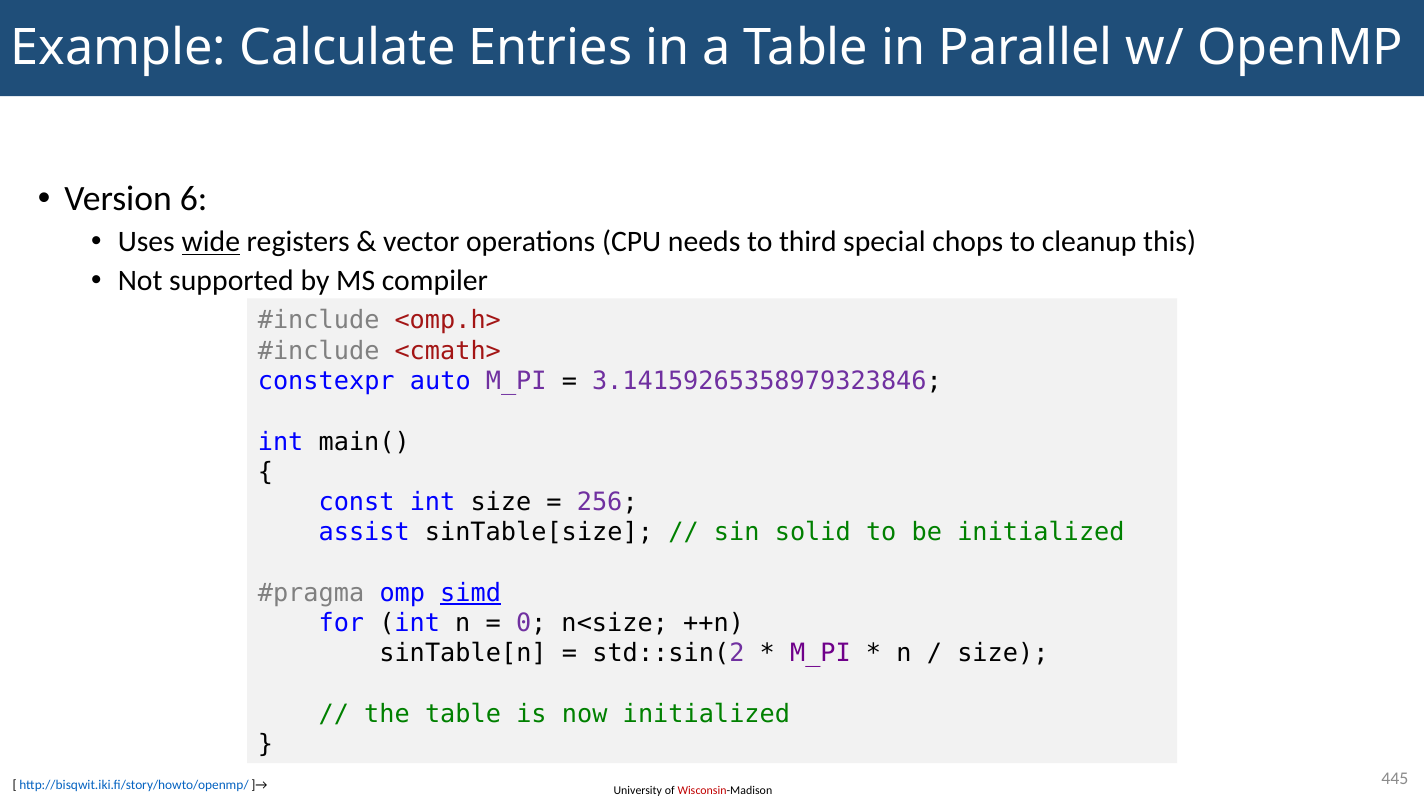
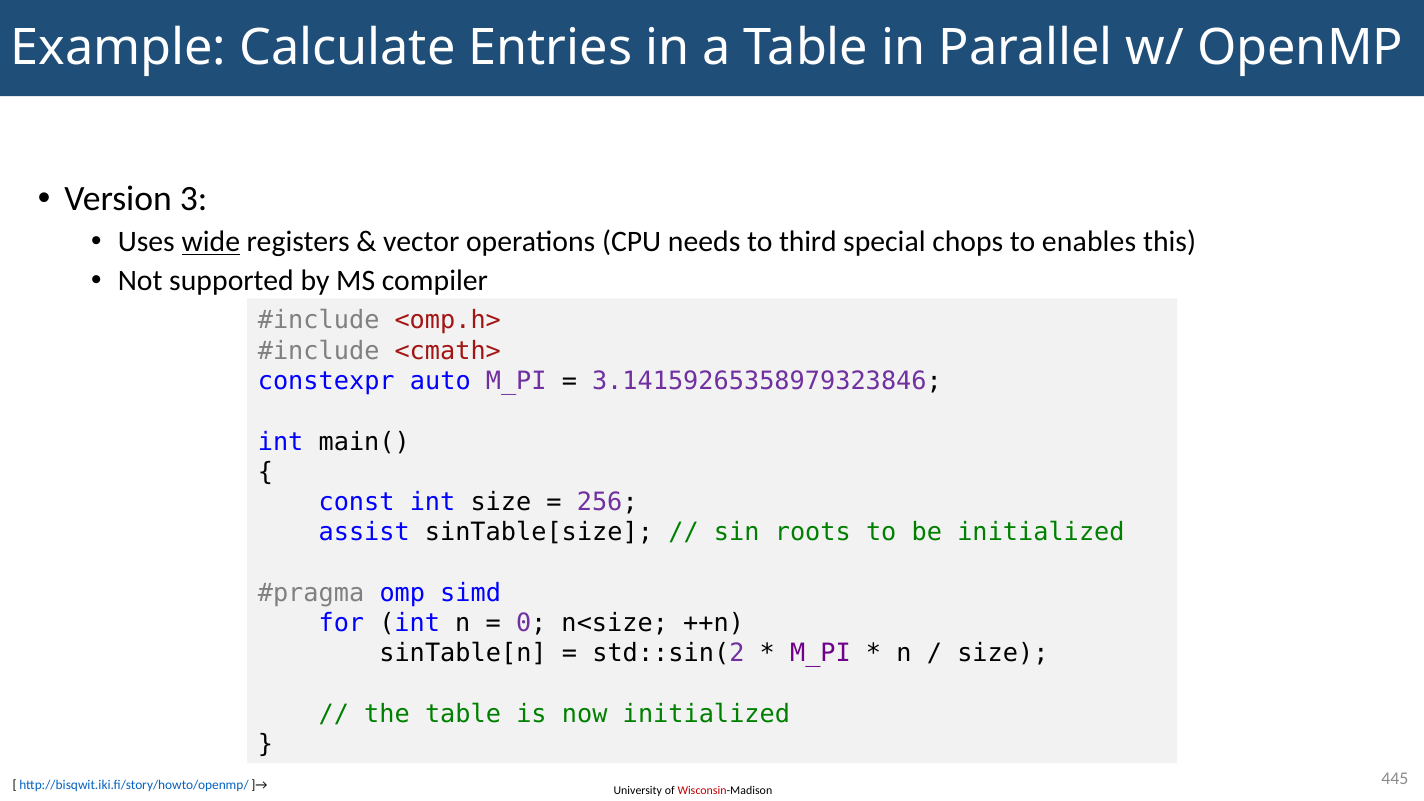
6: 6 -> 3 (194, 199)
cleanup: cleanup -> enables (1089, 242)
solid: solid -> roots (813, 533)
simd underline: present -> none (471, 593)
